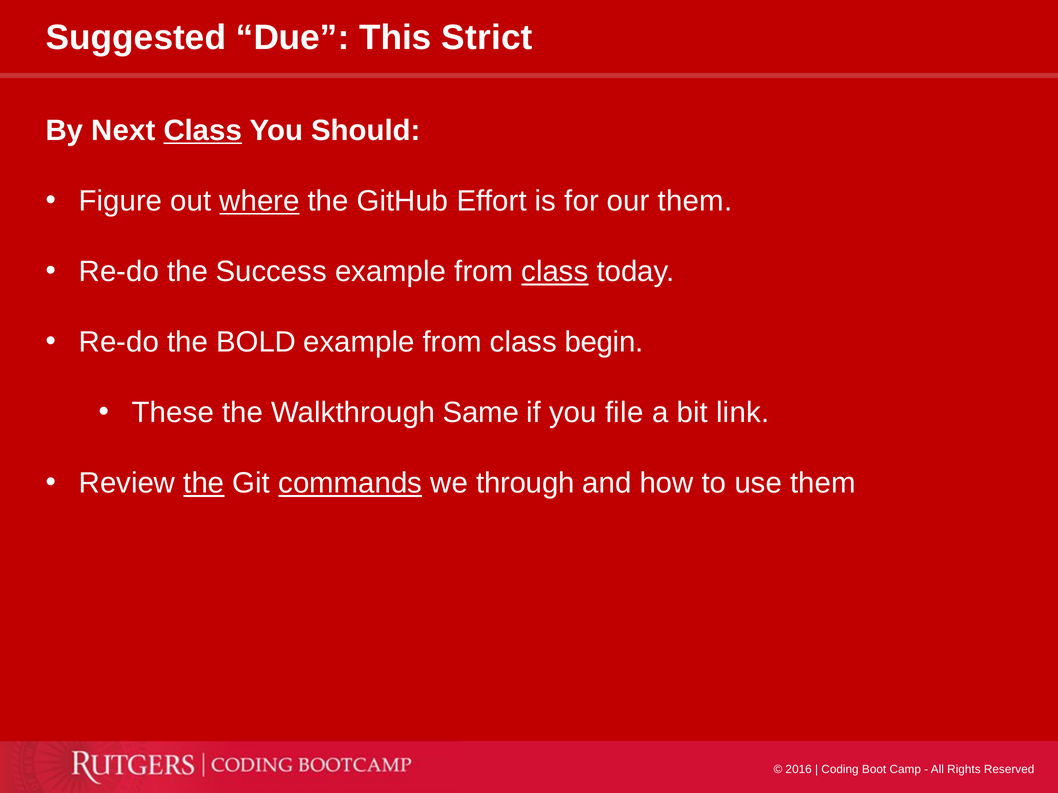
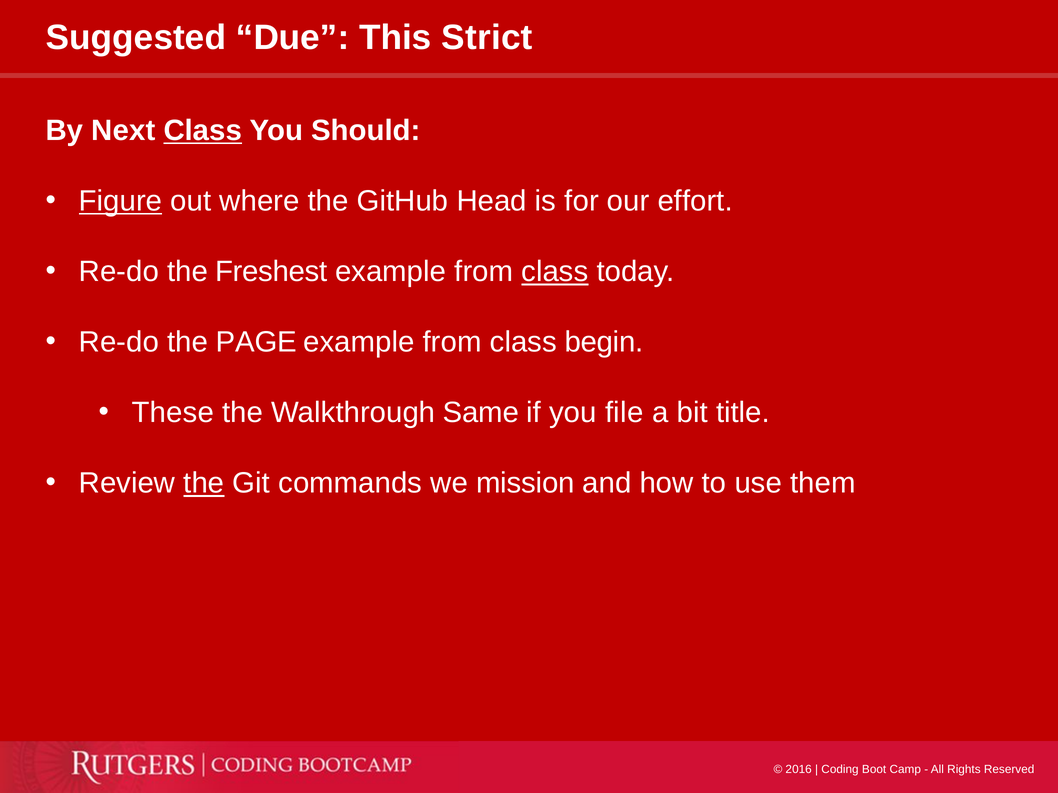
Figure underline: none -> present (121, 201)
where underline: present -> none (259, 201)
Effort: Effort -> Head (492, 201)
our them: them -> effort (695, 201)
Success: Success -> Freshest (271, 272)
BOLD: BOLD -> PAGE (256, 342)
link: link -> title (743, 413)
commands underline: present -> none (350, 484)
through: through -> mission (525, 484)
